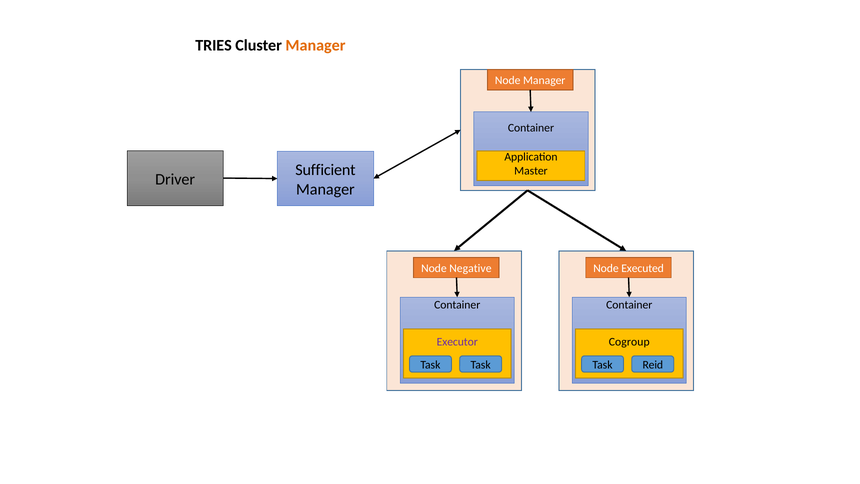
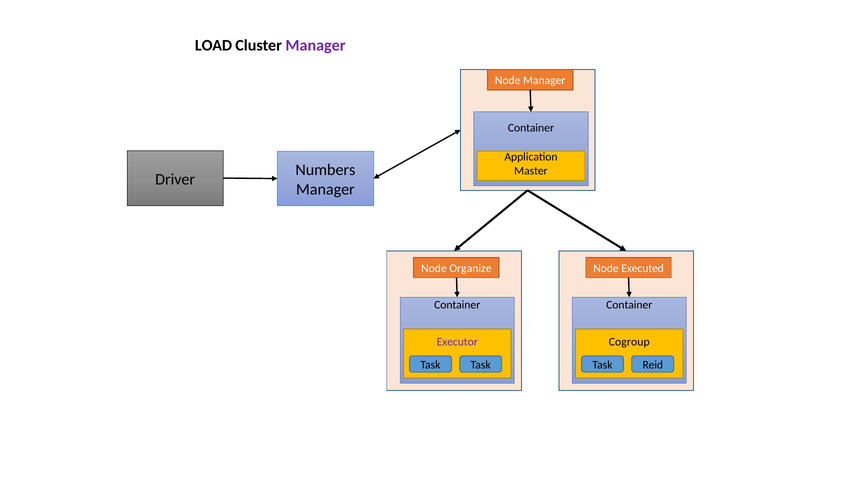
TRIES: TRIES -> LOAD (214, 45)
Manager colour: orange -> purple (316, 45)
Sufficient: Sufficient -> Numbers (325, 170)
Negative: Negative -> Organize (470, 268)
